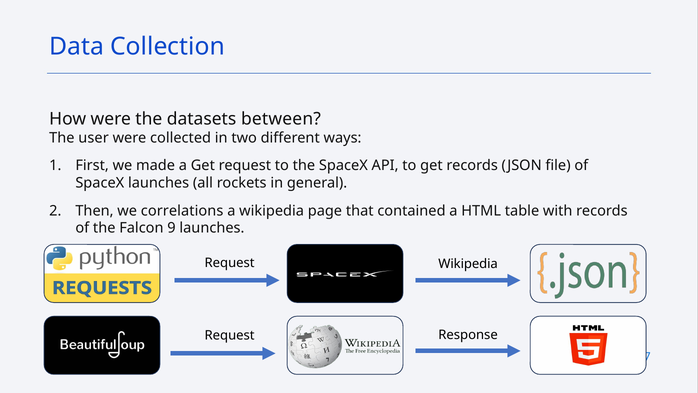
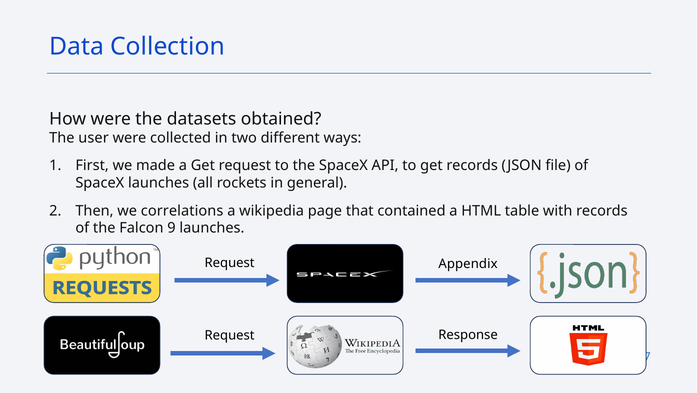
between: between -> obtained (281, 119)
Request Wikipedia: Wikipedia -> Appendix (468, 264)
